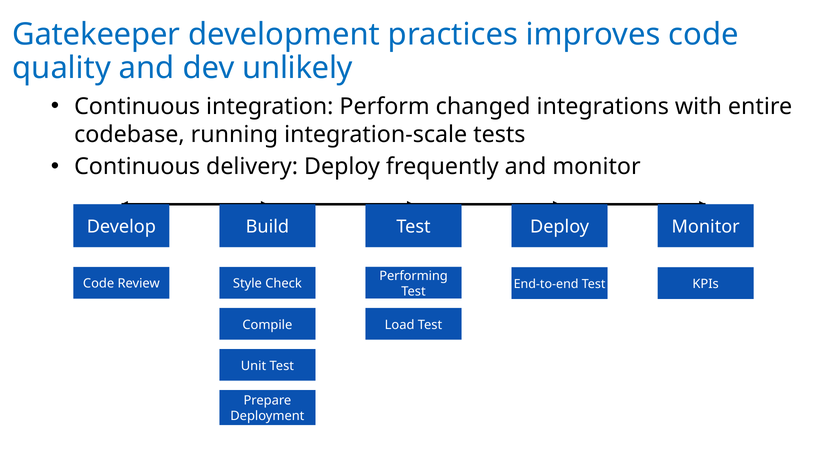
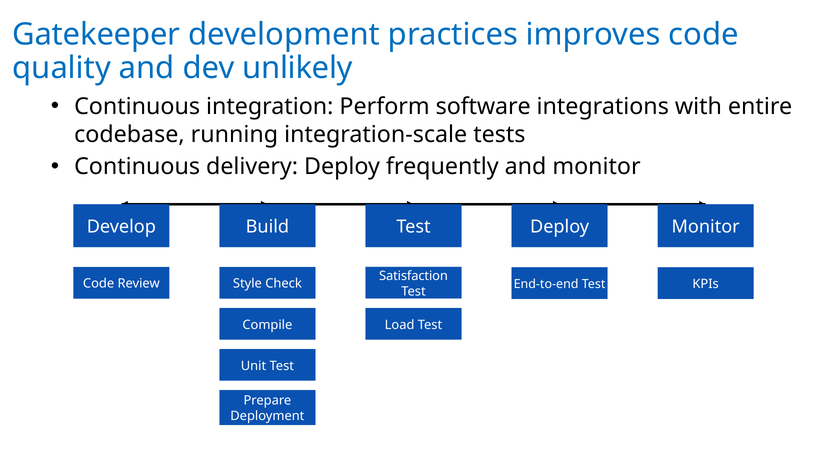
changed: changed -> software (483, 107)
Performing: Performing -> Satisfaction (414, 276)
